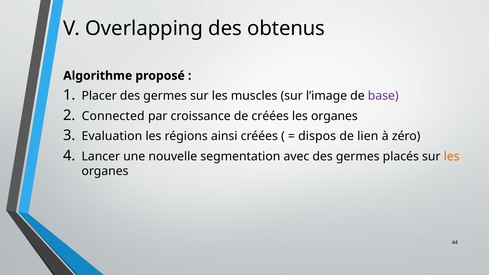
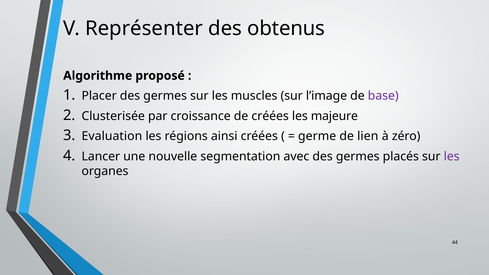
Overlapping: Overlapping -> Représenter (144, 28)
Connected: Connected -> Clusterisée (113, 116)
organes: organes -> majeure (334, 116)
dispos: dispos -> germe (317, 136)
les colour: orange -> purple (452, 156)
